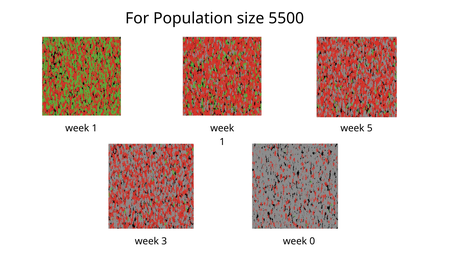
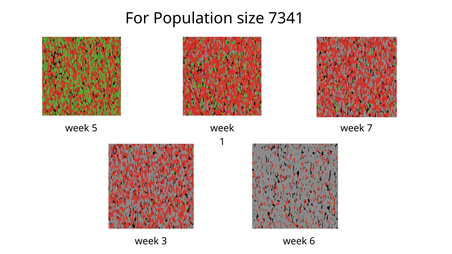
5500: 5500 -> 7341 (286, 18)
1: 1 -> 5 (95, 128)
5: 5 -> 7 (370, 128)
0: 0 -> 6 (312, 242)
